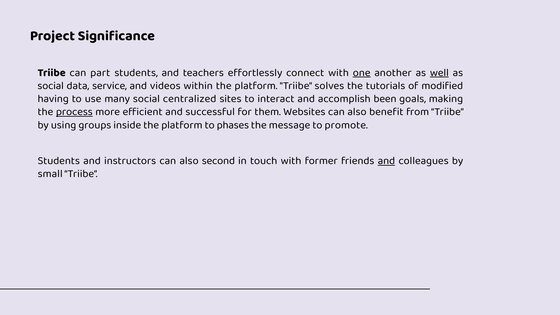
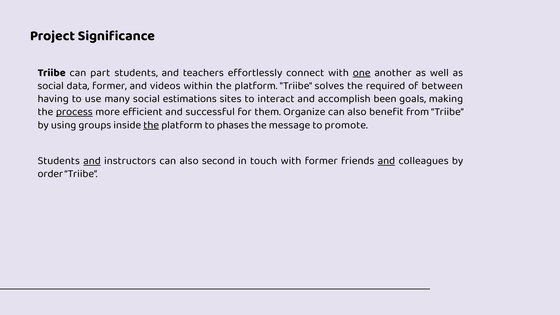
well underline: present -> none (439, 72)
data service: service -> former (109, 86)
tutorials: tutorials -> required (386, 86)
modified: modified -> between (442, 86)
centralized: centralized -> estimations (190, 99)
Websites: Websites -> Organize (304, 112)
the underline: none -> present (151, 125)
and underline: none -> present (92, 161)
small: small -> order (50, 174)
